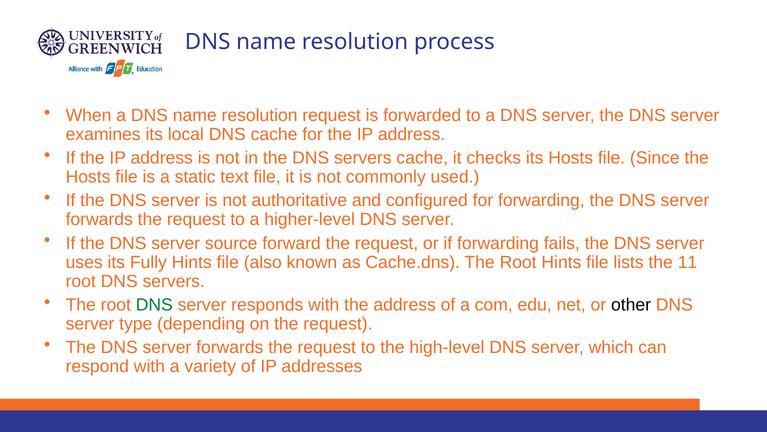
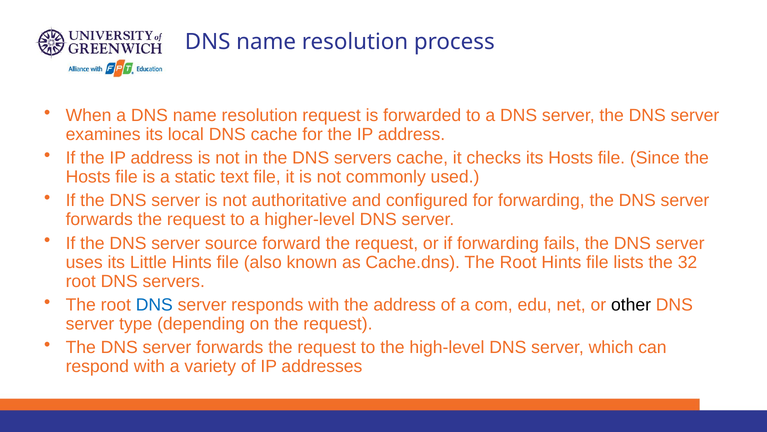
Fully: Fully -> Little (148, 262)
11: 11 -> 32 (688, 262)
DNS colour: green -> blue (154, 305)
